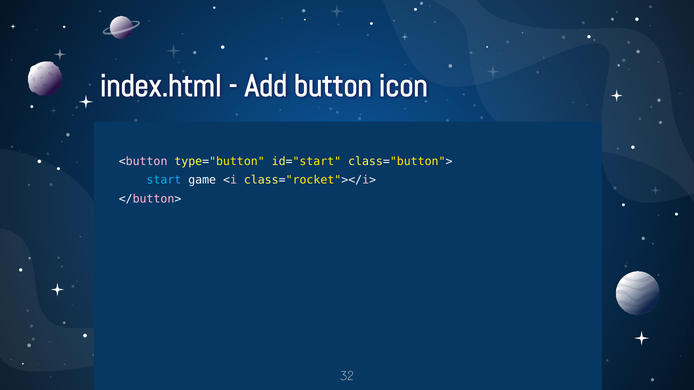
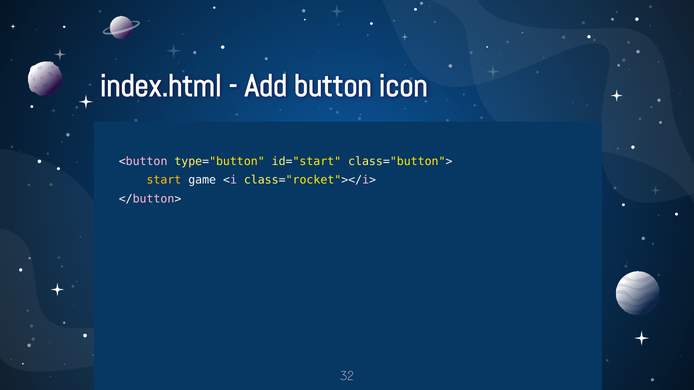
start colour: light blue -> yellow (164, 180)
